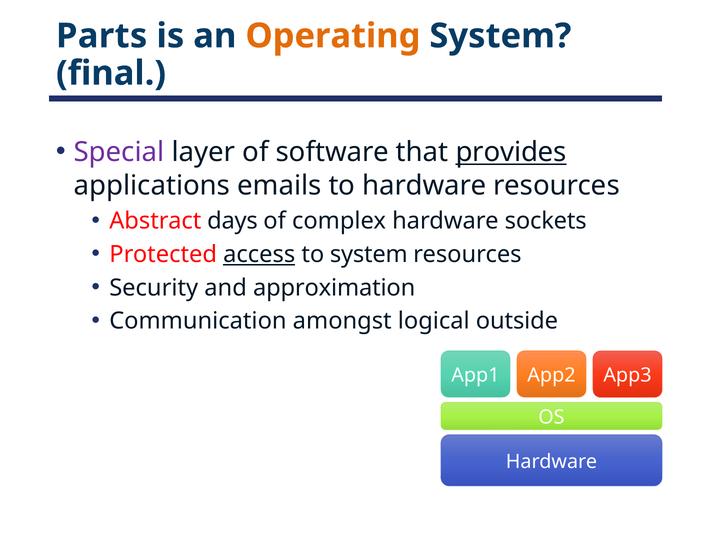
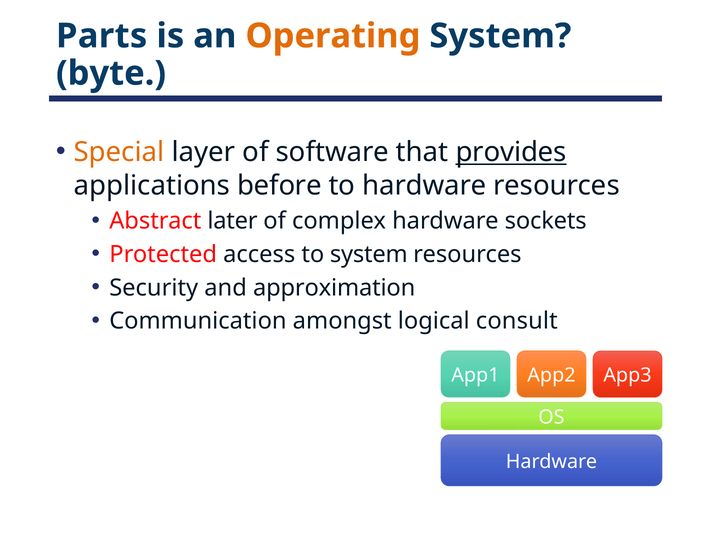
final: final -> byte (111, 73)
Special colour: purple -> orange (119, 152)
emails: emails -> before (279, 186)
days: days -> later (232, 221)
access underline: present -> none (259, 254)
outside: outside -> consult (517, 321)
